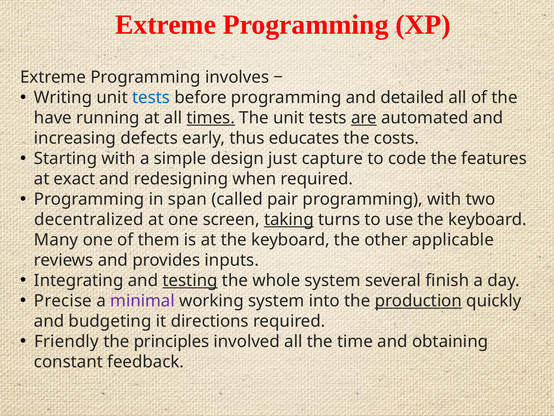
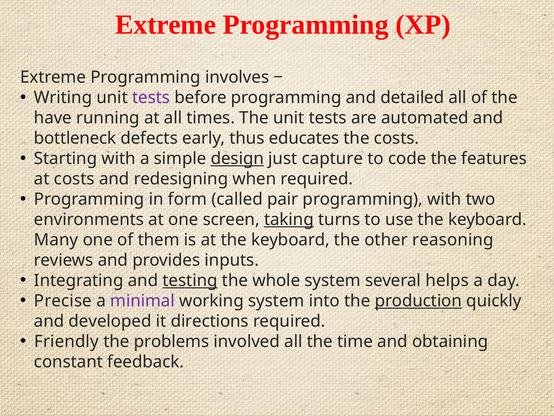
tests colour: blue -> purple (151, 98)
times underline: present -> none (211, 118)
are underline: present -> none (364, 118)
increasing: increasing -> bottleneck (75, 138)
design underline: none -> present (237, 158)
at exact: exact -> costs (74, 179)
span: span -> form (187, 199)
decentralized: decentralized -> environments (89, 219)
applicable: applicable -> reasoning (453, 240)
finish: finish -> helps (447, 280)
budgeting: budgeting -> developed (110, 321)
principles: principles -> problems (171, 341)
